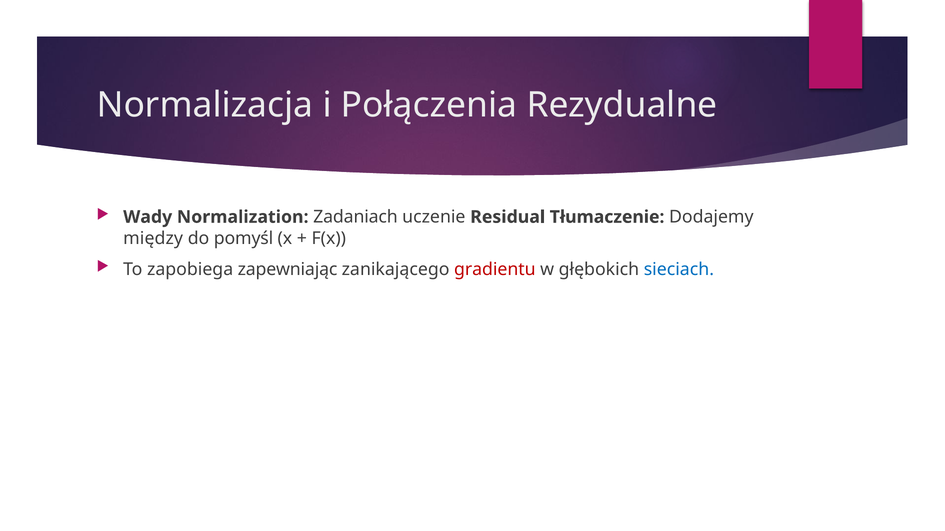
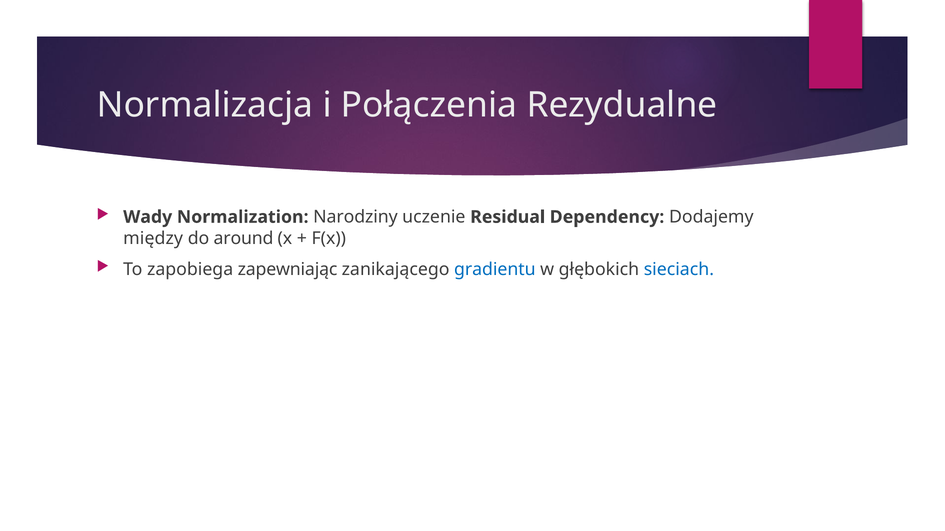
Zadaniach: Zadaniach -> Narodziny (355, 217)
Tłumaczenie: Tłumaczenie -> Dependency (607, 217)
pomyśl: pomyśl -> around (244, 238)
gradientu colour: red -> blue (495, 270)
